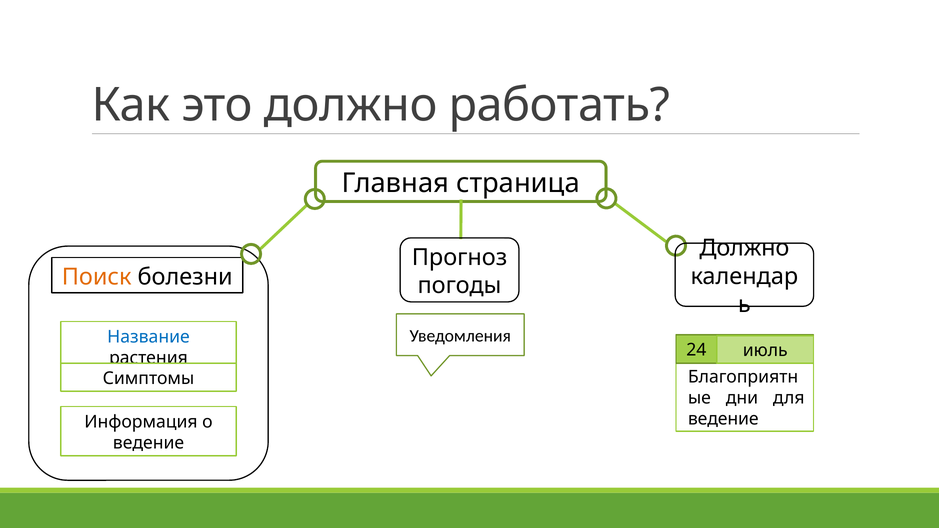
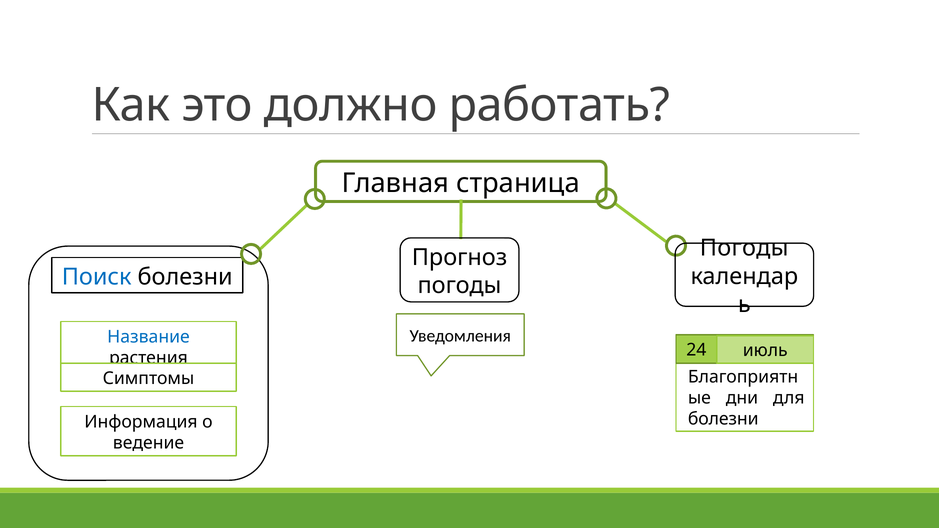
Должно: Должно -> Погоды (744, 248)
Поиск colour: orange -> blue (97, 277)
ведение: ведение -> болезни (723, 419)
